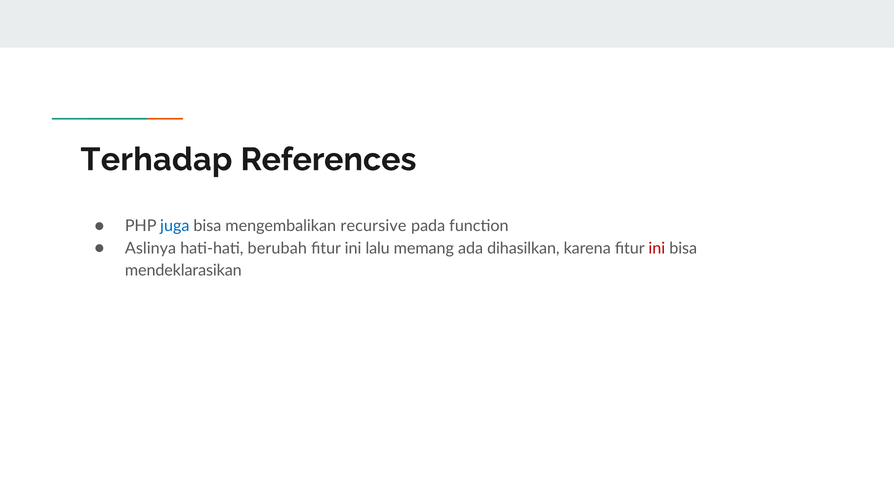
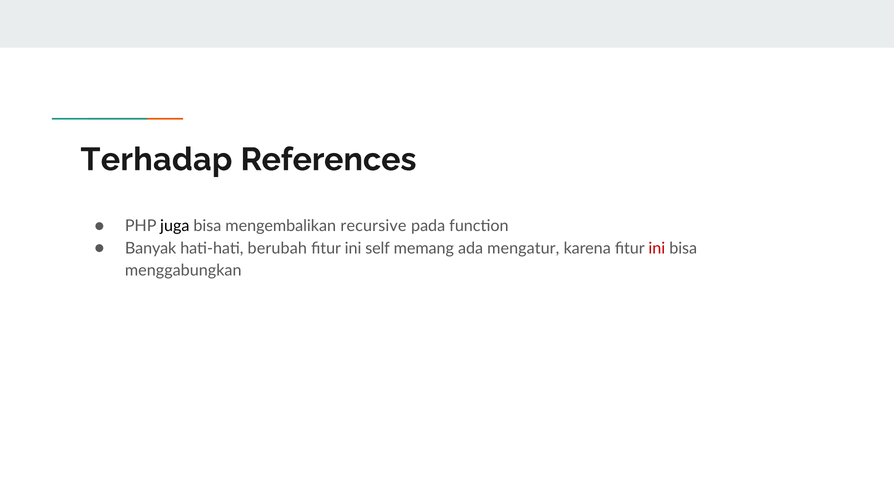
juga colour: blue -> black (175, 226)
Aslinya: Aslinya -> Banyak (151, 248)
lalu: lalu -> self (378, 248)
dihasilkan: dihasilkan -> mengatur (523, 248)
mendeklarasikan: mendeklarasikan -> menggabungkan (183, 270)
